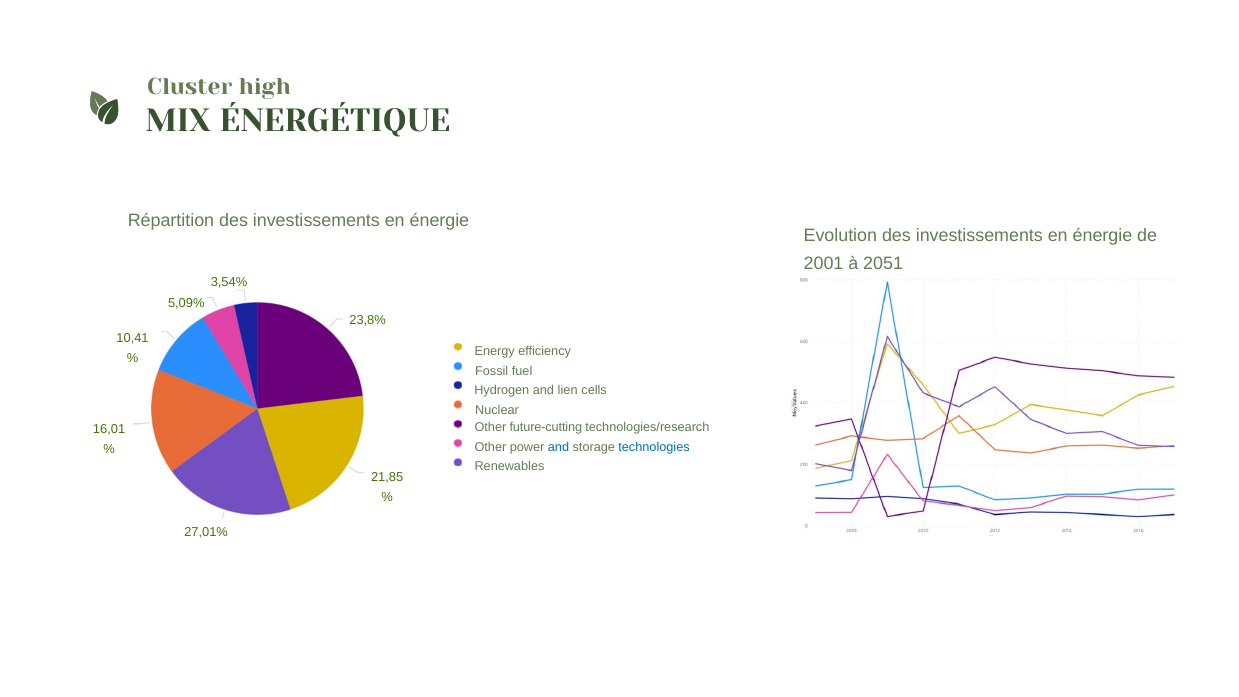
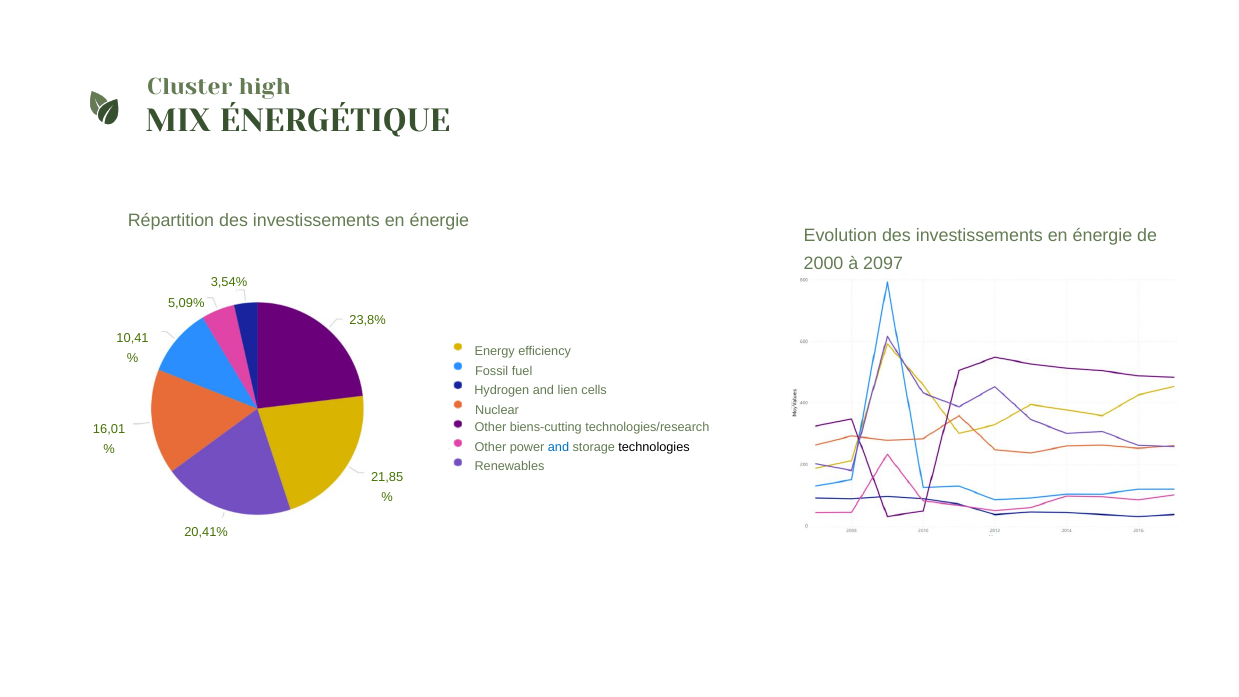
2001: 2001 -> 2000 (824, 264)
2051: 2051 -> 2097 (883, 264)
future-cutting: future-cutting -> biens-cutting (546, 427)
technologies colour: blue -> black (654, 447)
27,01%: 27,01% -> 20,41% (206, 533)
